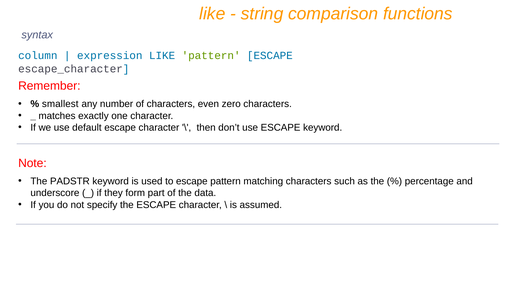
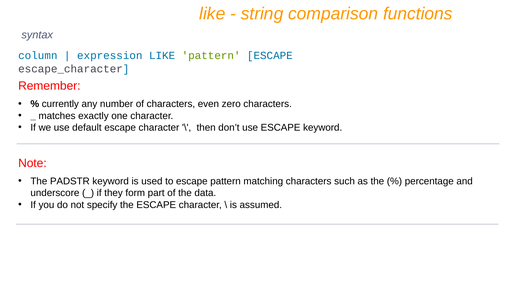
smallest: smallest -> currently (60, 104)
